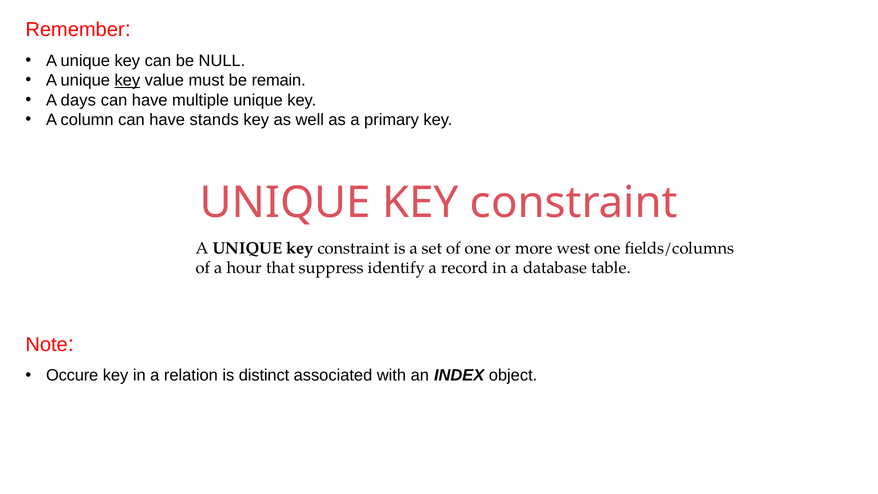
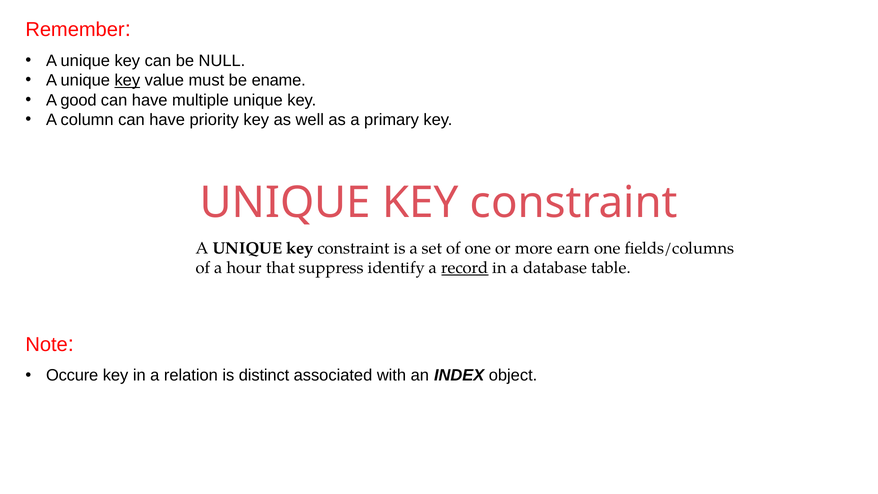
remain: remain -> ename (279, 80)
days: days -> good (79, 100)
stands: stands -> priority (214, 120)
west: west -> earn (573, 248)
record underline: none -> present (465, 268)
